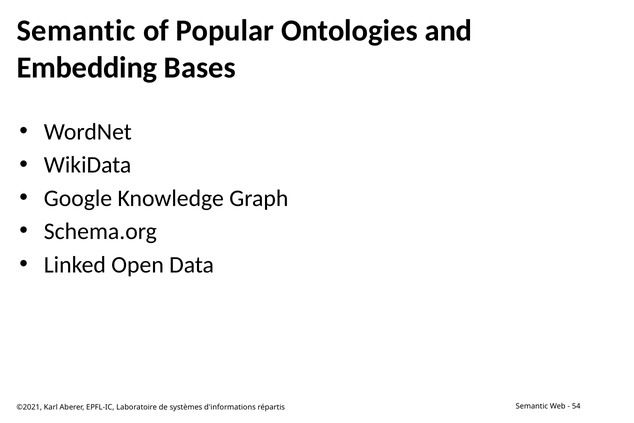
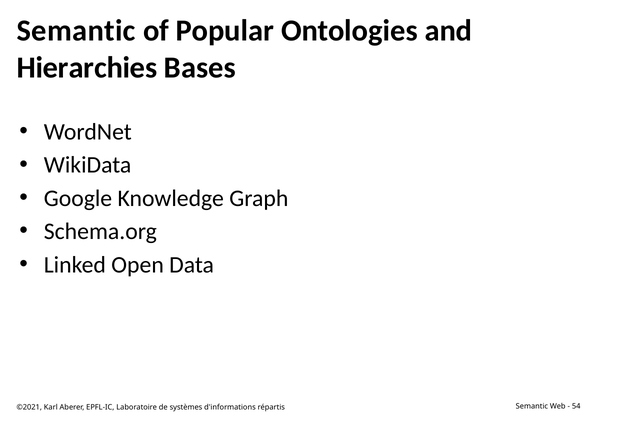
Embedding: Embedding -> Hierarchies (87, 67)
